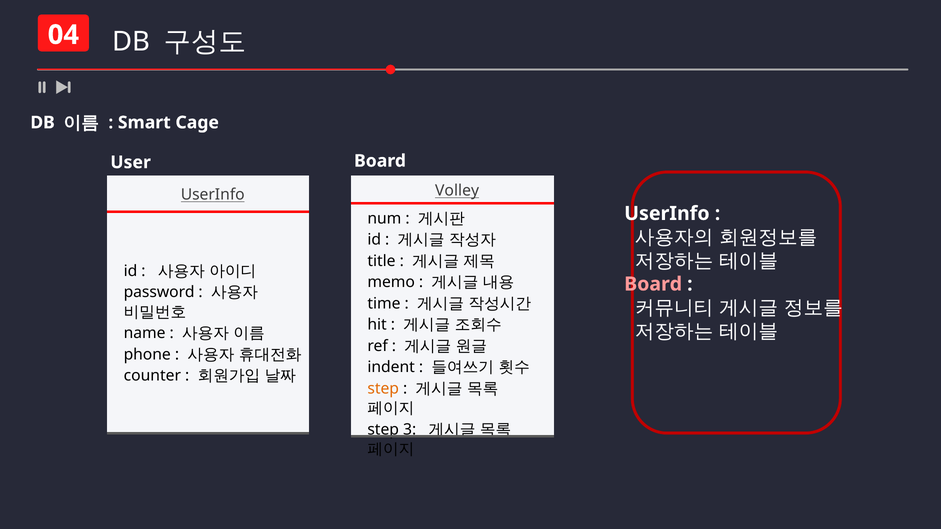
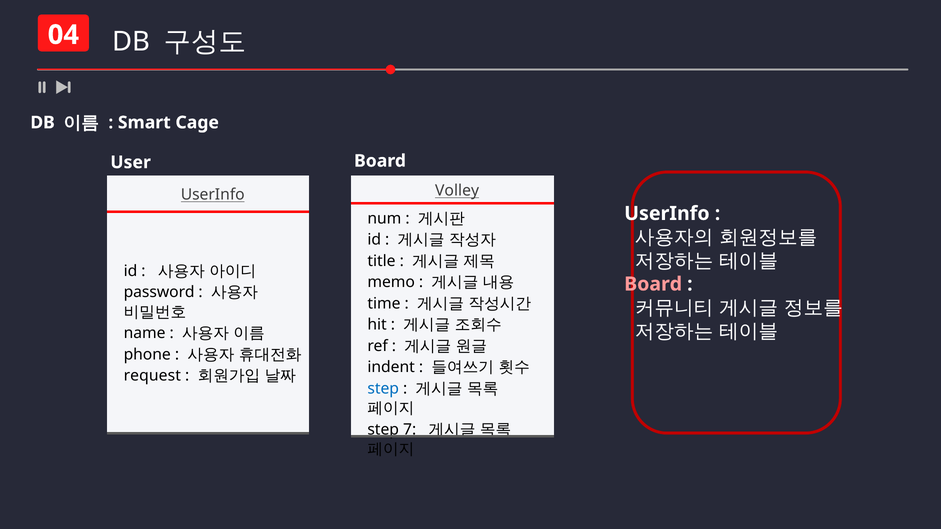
counter: counter -> request (152, 376)
step colour: orange -> blue (383, 389)
3: 3 -> 7 (410, 430)
